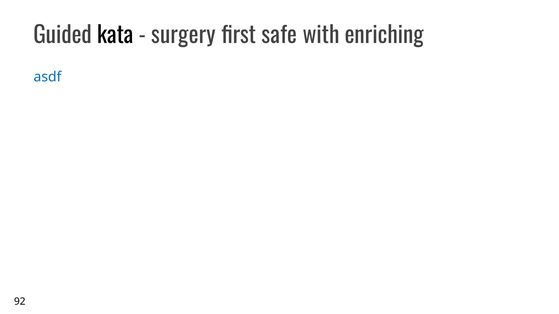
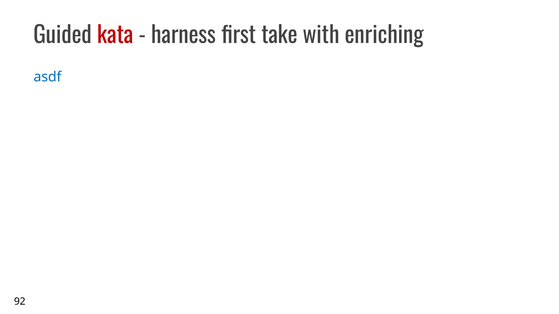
kata colour: black -> red (115, 35)
surgery: surgery -> harness (184, 35)
safe: safe -> take (280, 35)
